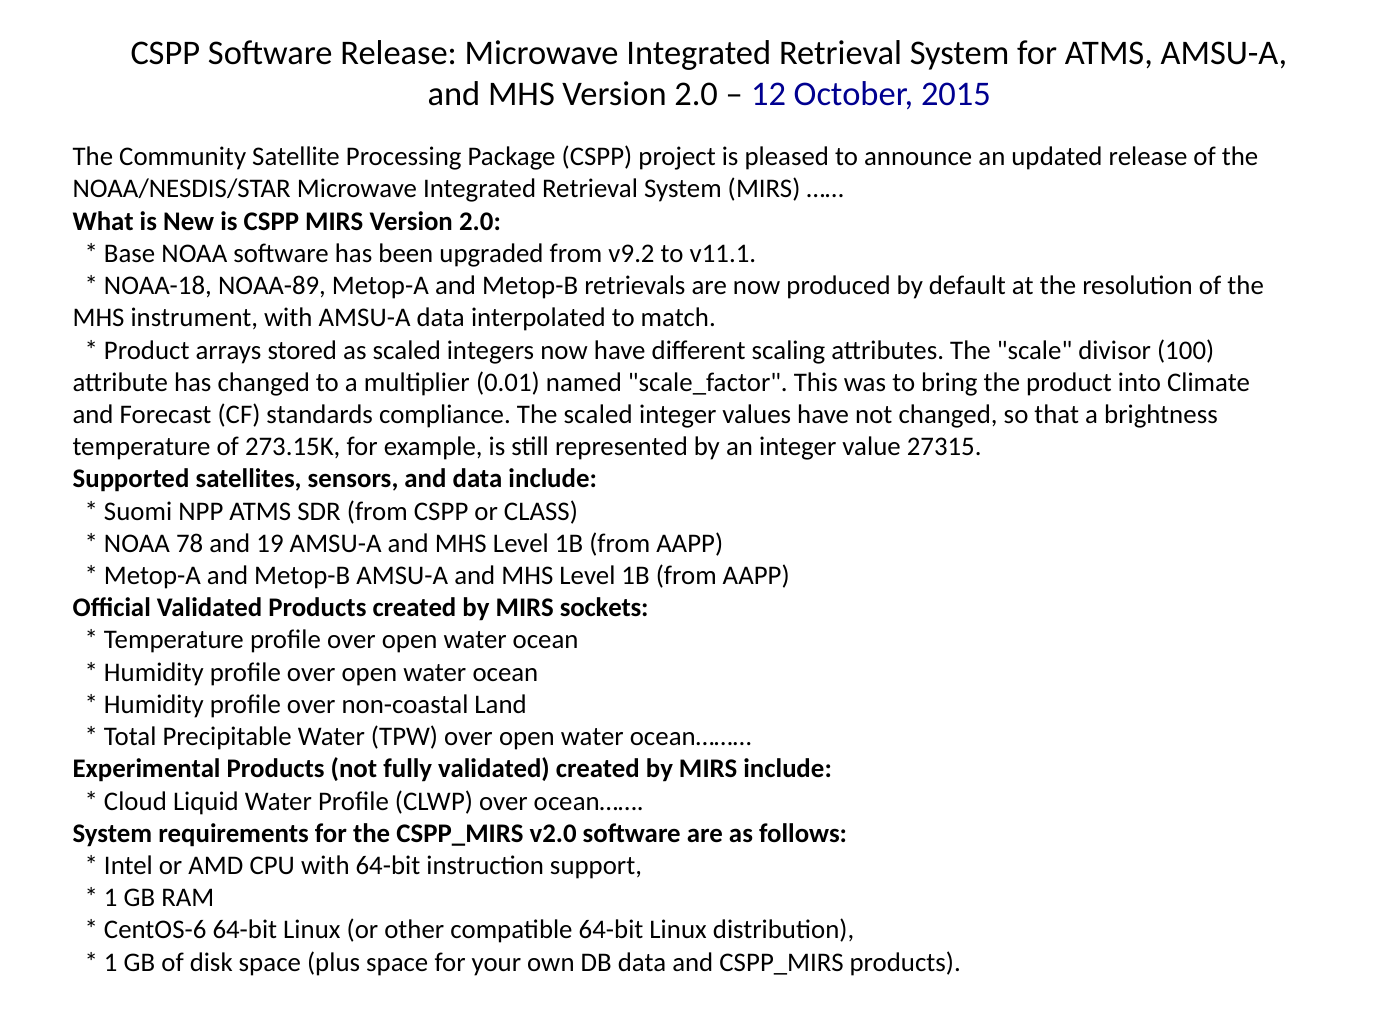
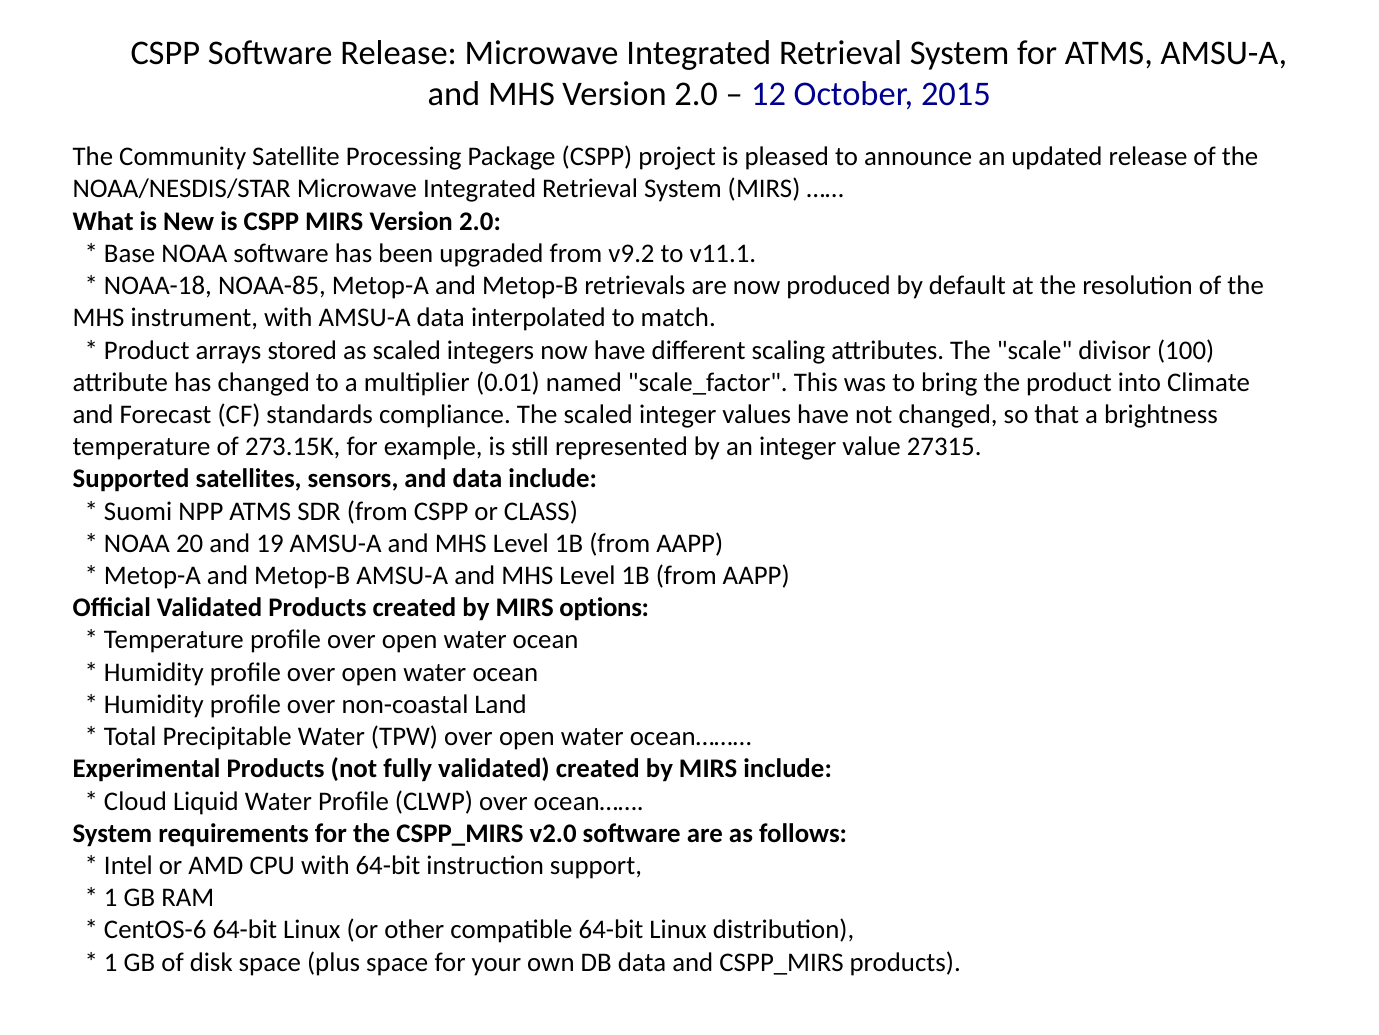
NOAA-89: NOAA-89 -> NOAA-85 (272, 286)
78: 78 -> 20 (190, 543)
sockets: sockets -> options (604, 607)
